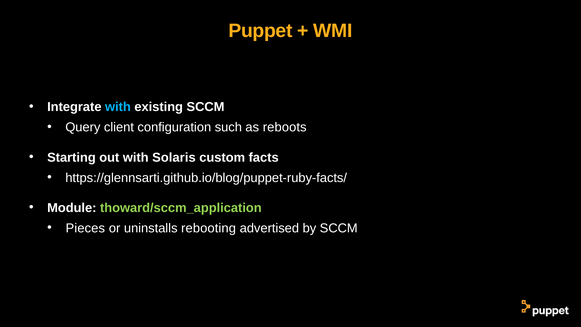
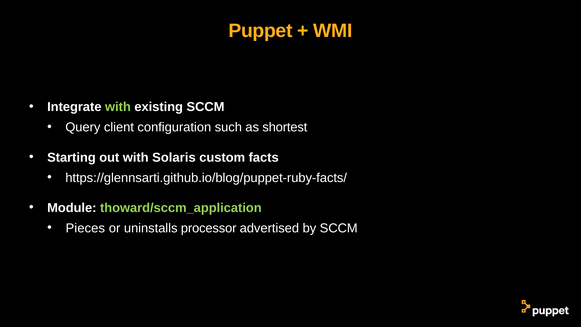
with colour: light blue -> light green (118, 107)
reboots: reboots -> shortest (285, 127)
rebooting: rebooting -> processor (209, 228)
